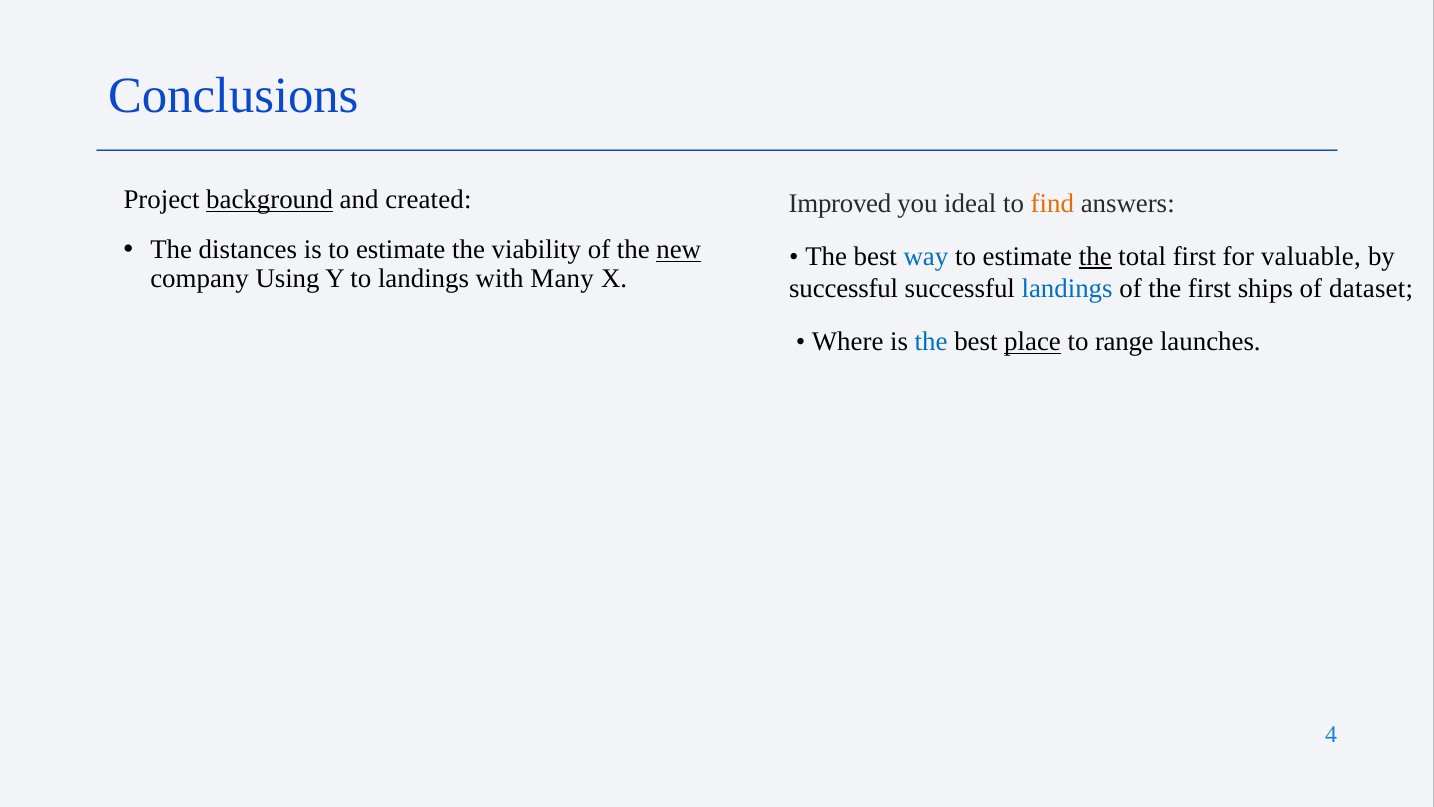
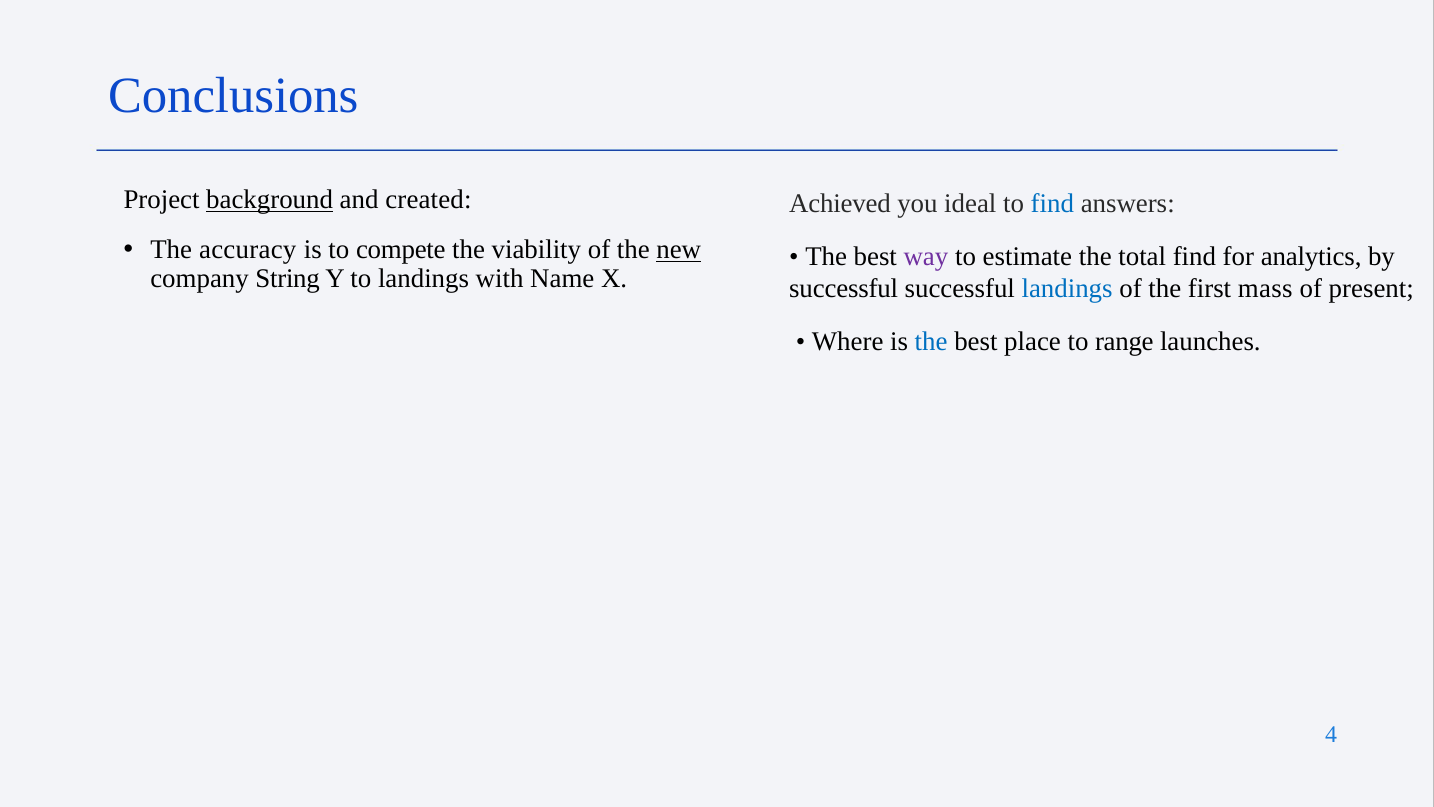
Improved: Improved -> Achieved (840, 203)
find colour: orange -> blue (1052, 203)
distances: distances -> accuracy (248, 250)
is to estimate: estimate -> compete (401, 250)
way colour: blue -> purple (926, 256)
the underline: present -> none (1095, 256)
total first: first -> find (1194, 256)
valuable: valuable -> analytics (1311, 256)
Using: Using -> String (288, 279)
Many: Many -> Name (562, 279)
ships: ships -> mass (1265, 289)
dataset: dataset -> present (1371, 289)
place underline: present -> none (1033, 342)
